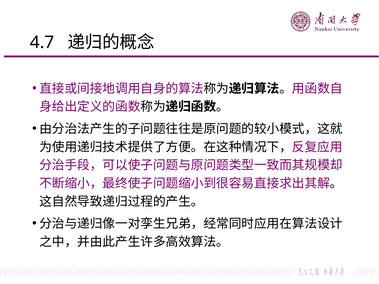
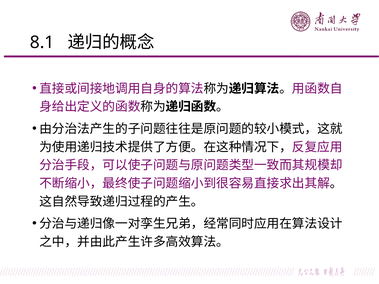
4.7: 4.7 -> 8.1 (42, 42)
